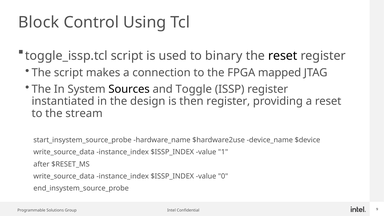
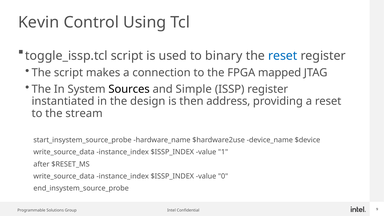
Block: Block -> Kevin (39, 22)
reset colour: black -> blue (283, 56)
Toggle: Toggle -> Simple (194, 89)
then register: register -> address (228, 101)
